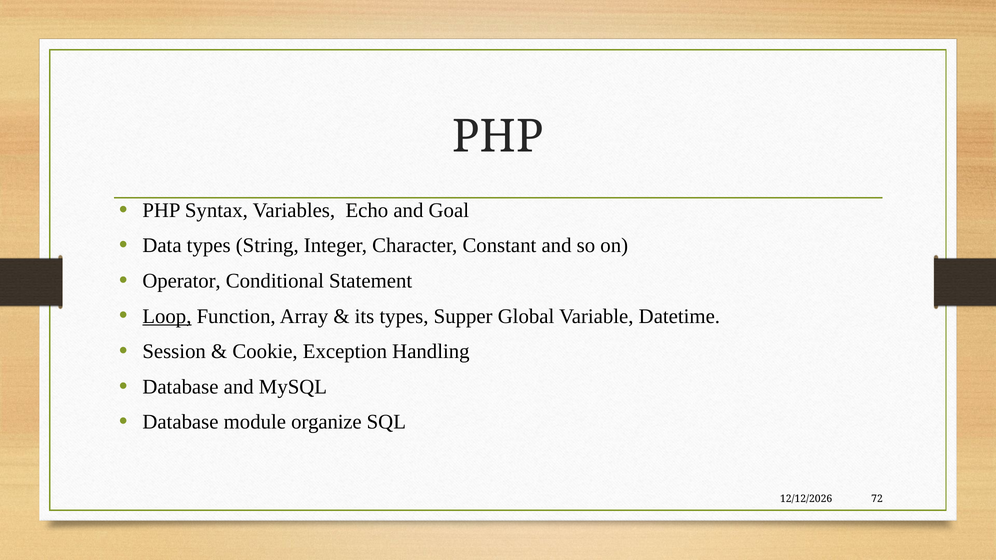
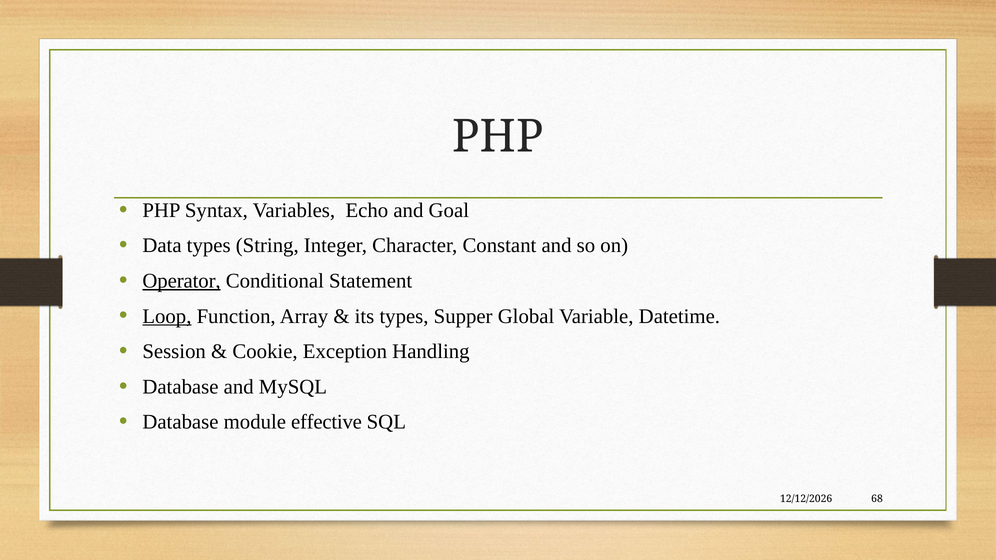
Operator underline: none -> present (182, 281)
organize: organize -> effective (326, 422)
72: 72 -> 68 (877, 499)
